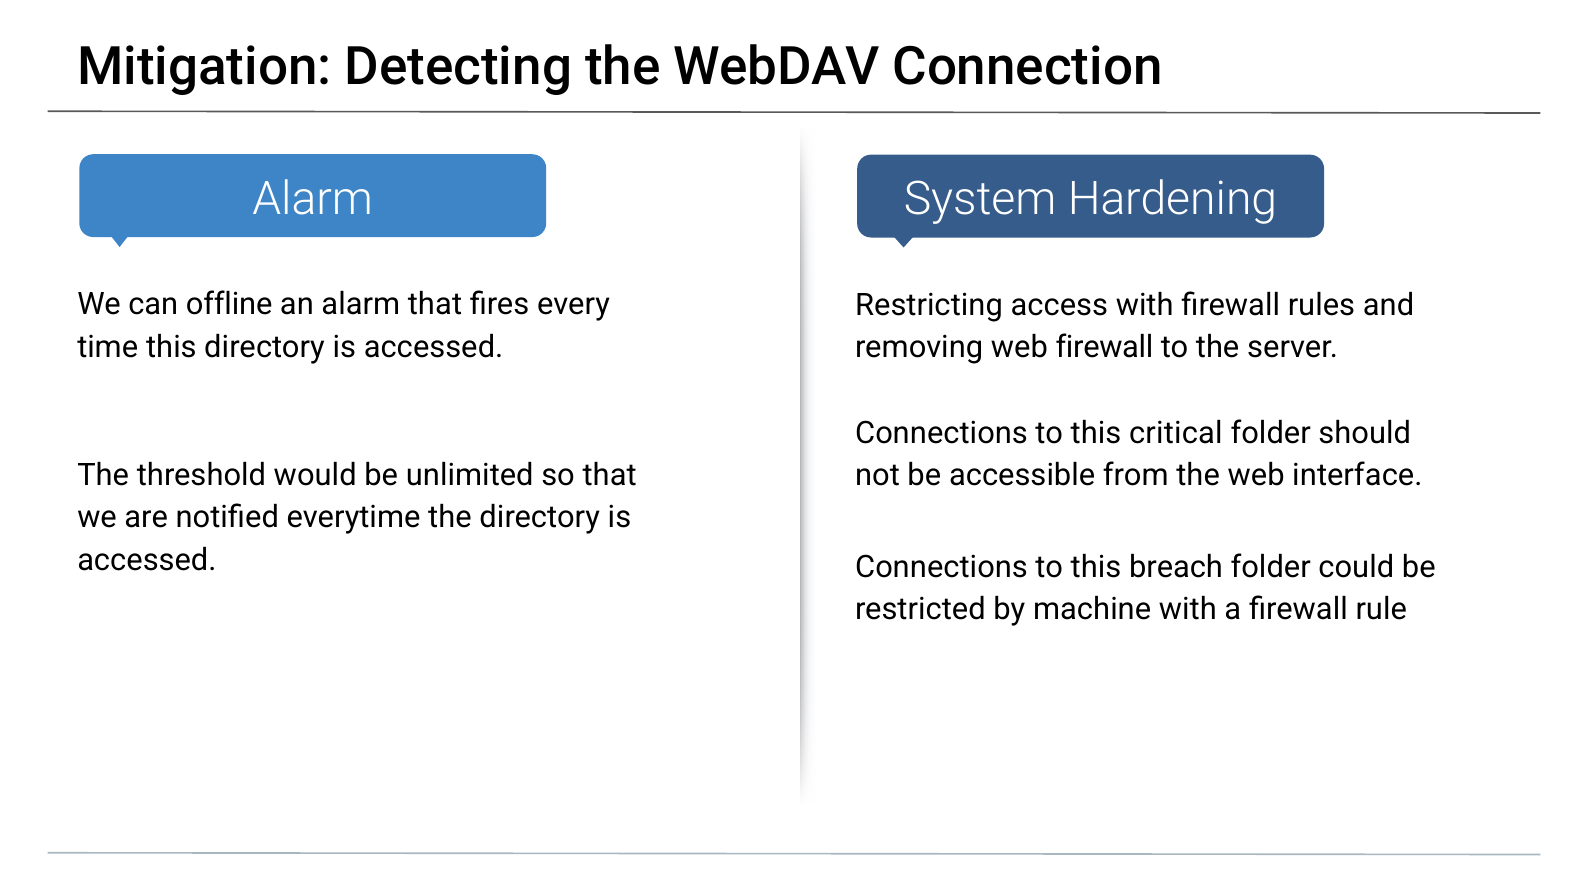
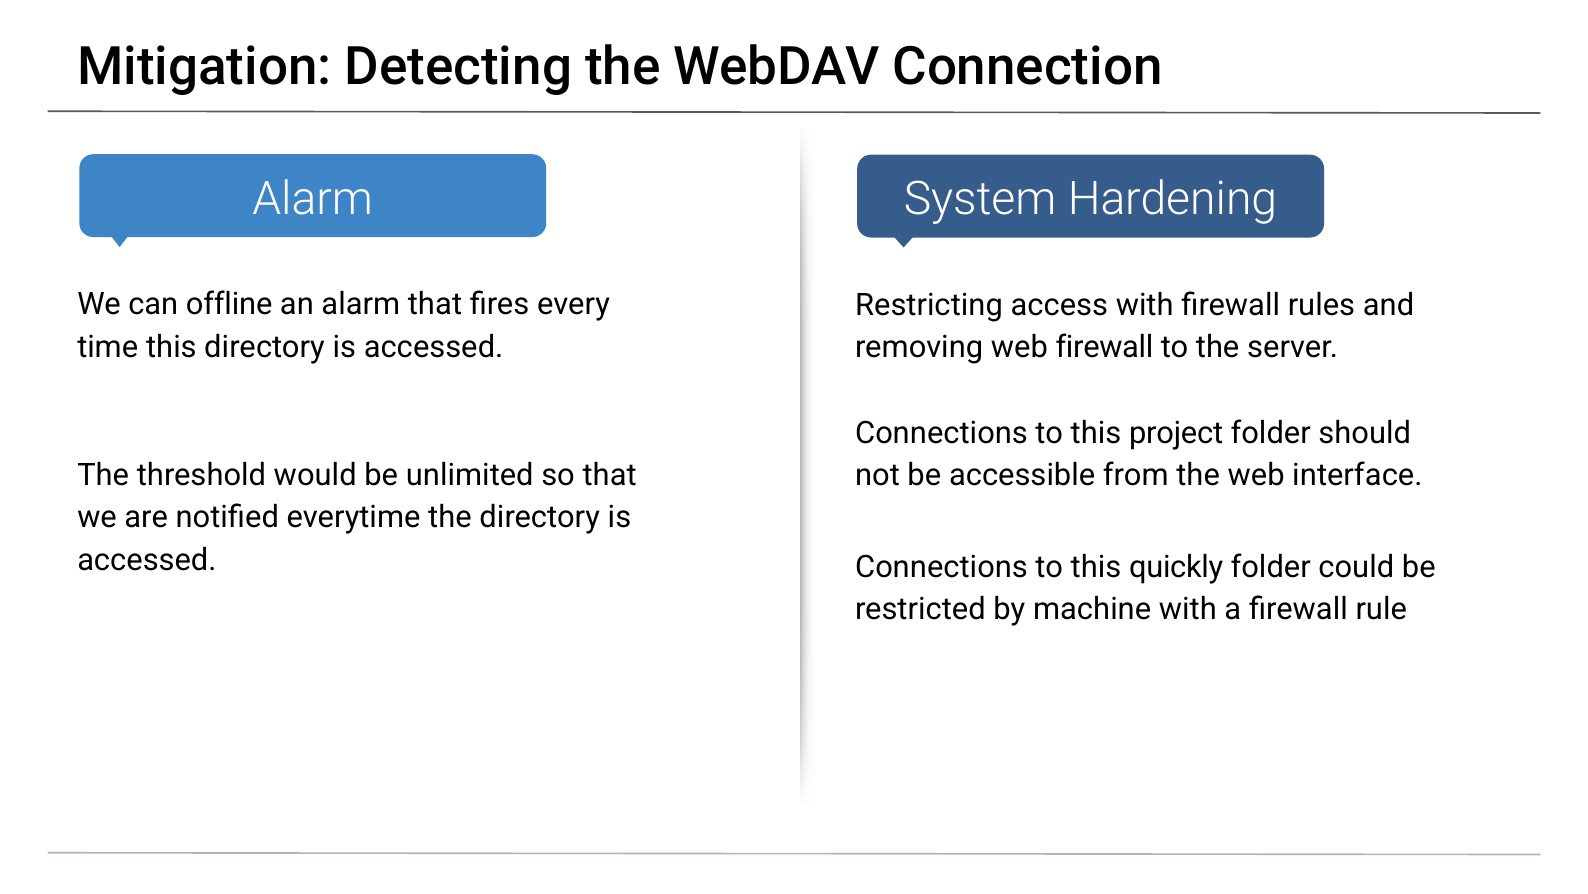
critical: critical -> project (1176, 433)
breach: breach -> quickly (1176, 566)
